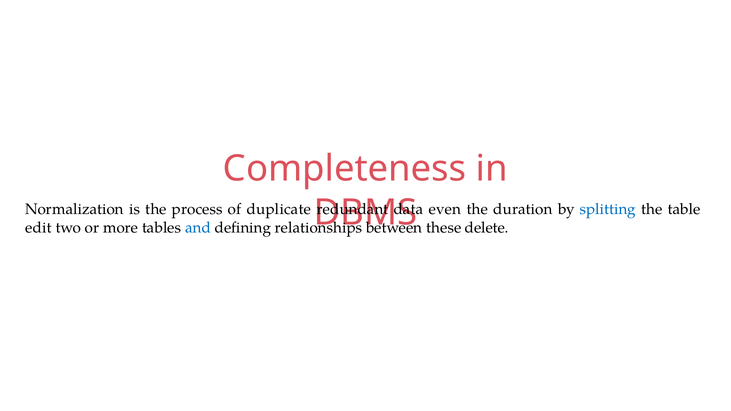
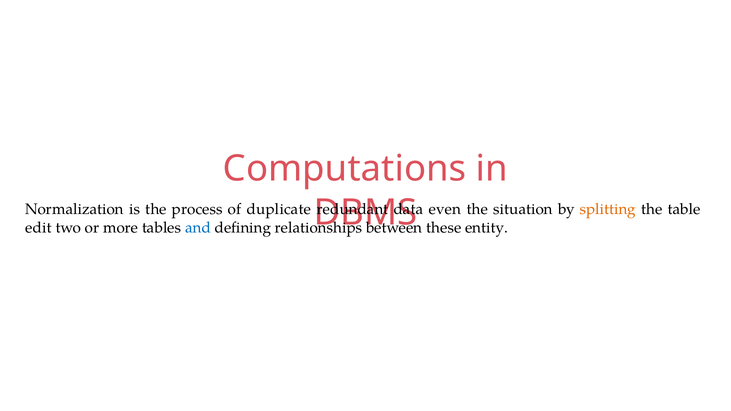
Completeness: Completeness -> Computations (345, 169)
duration: duration -> situation (523, 209)
splitting colour: blue -> orange (608, 209)
delete: delete -> entity (487, 228)
